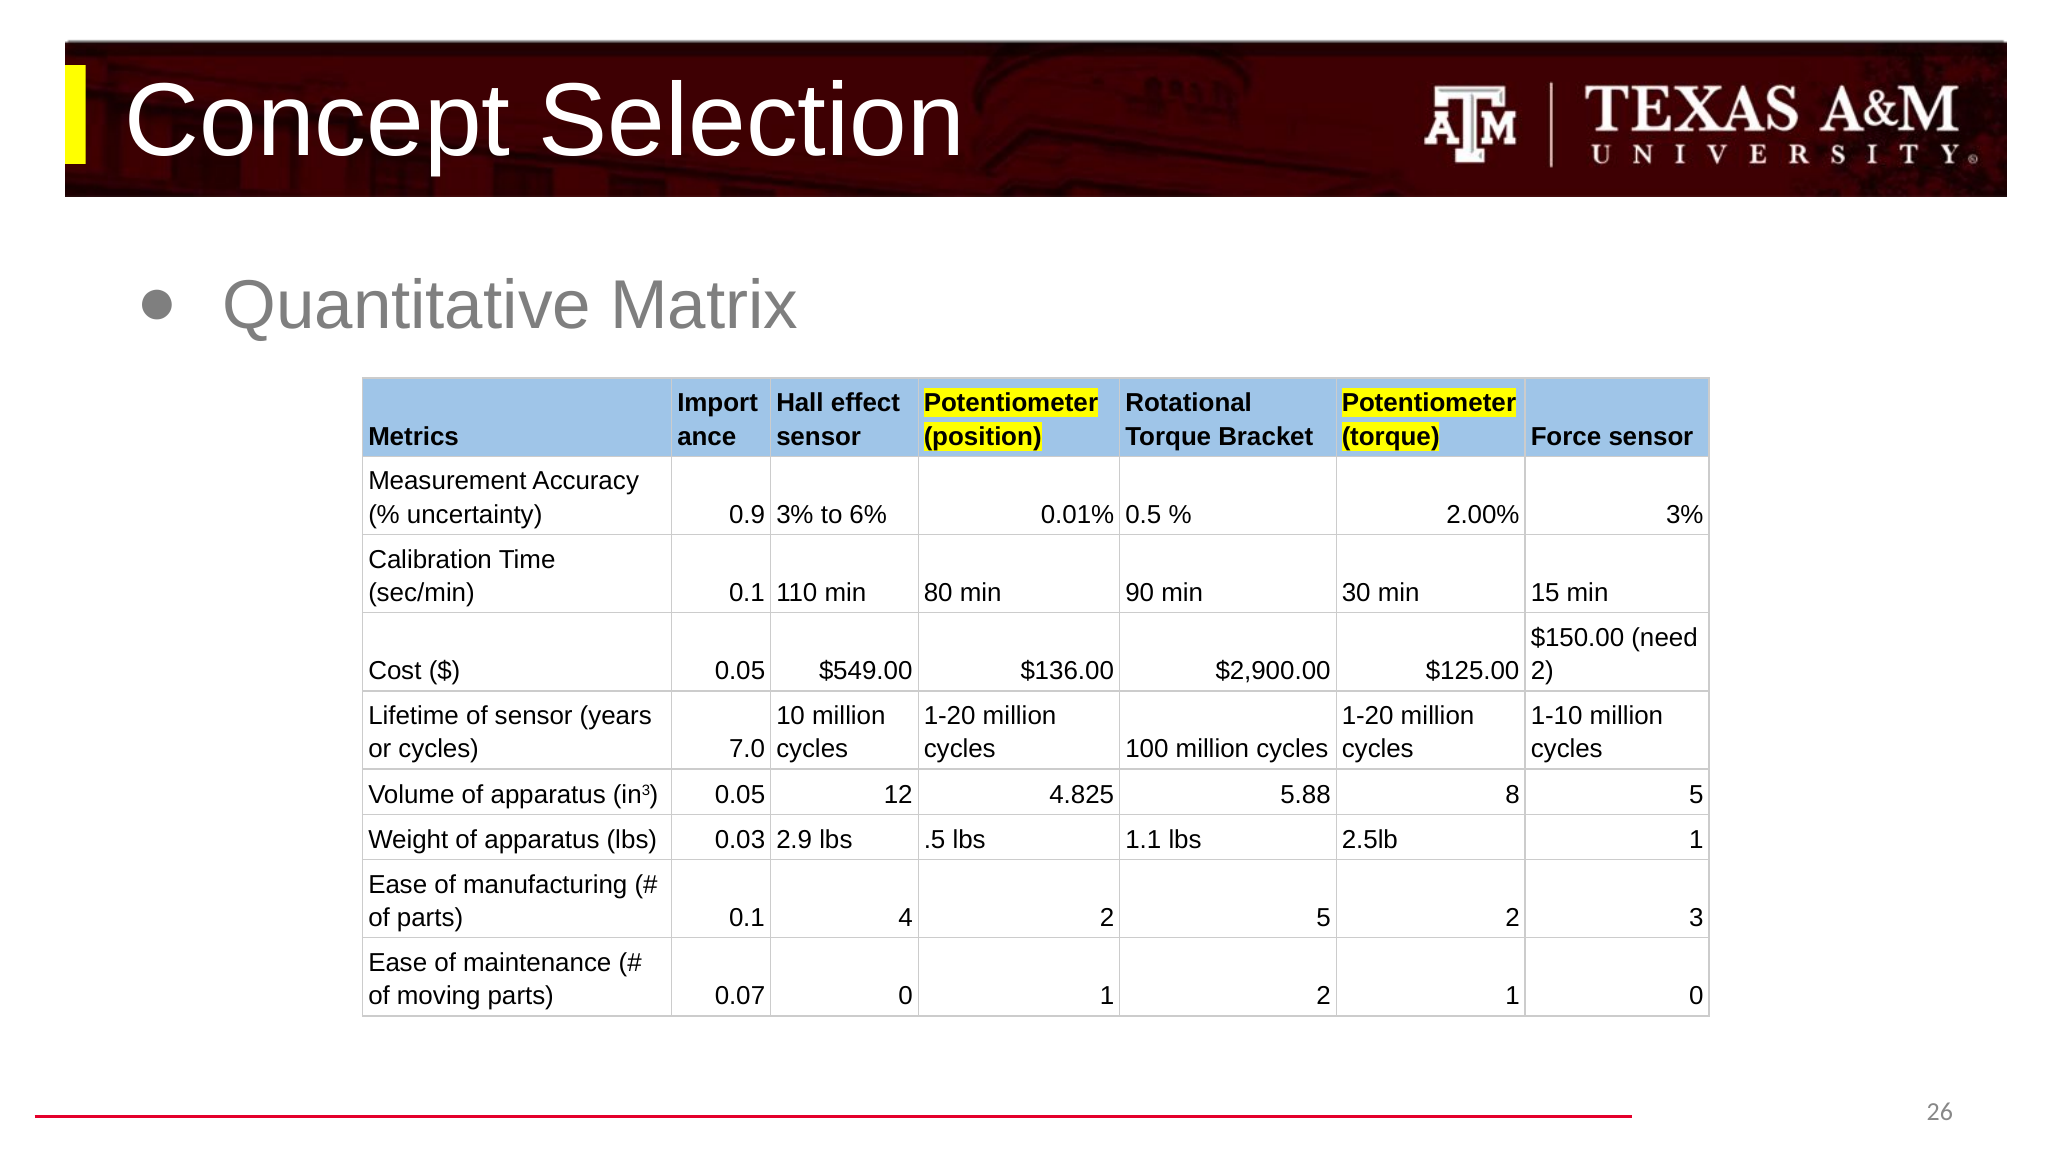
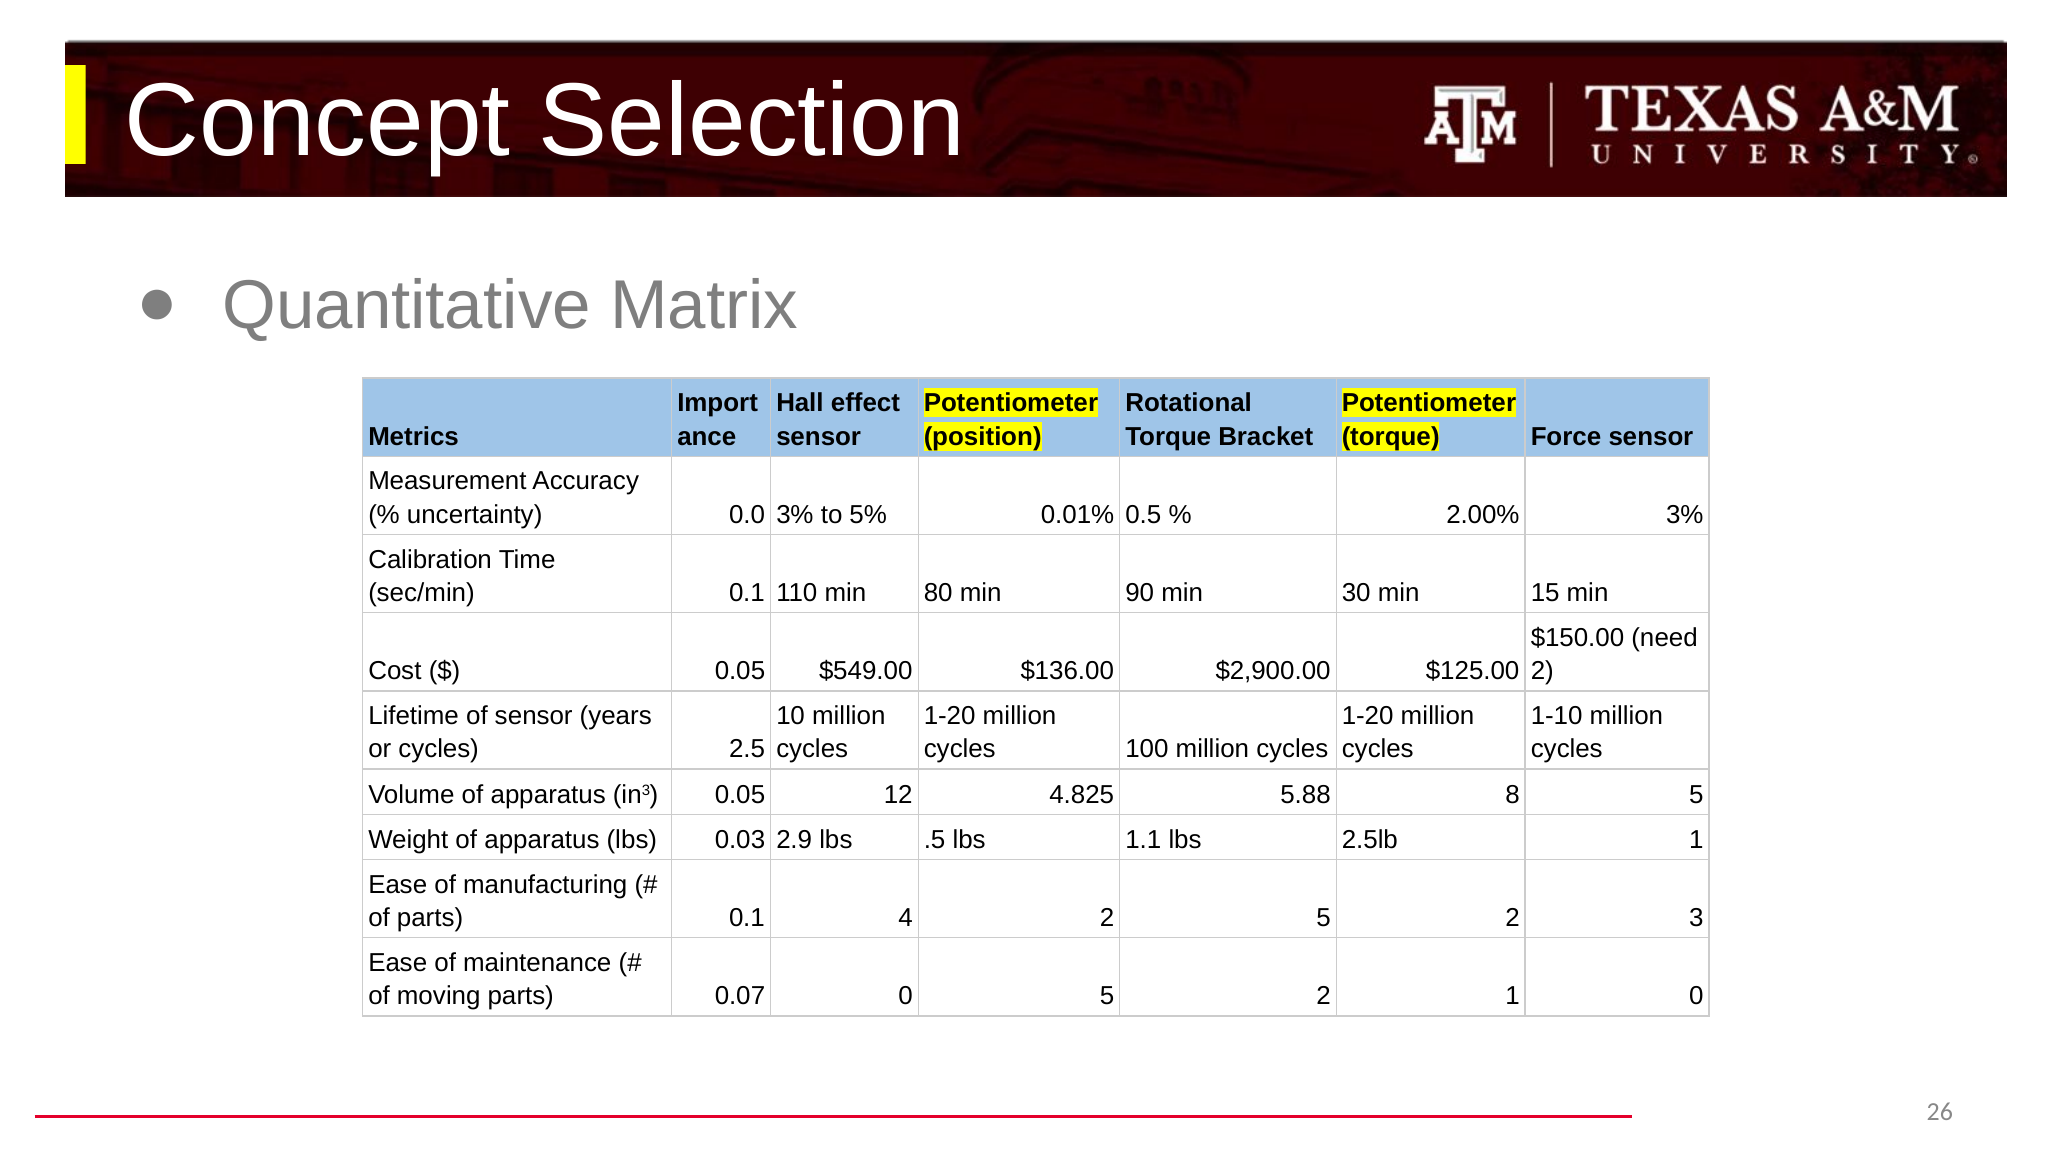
0.9: 0.9 -> 0.0 (747, 515)
6%: 6% -> 5% (868, 515)
7.0: 7.0 -> 2.5 (747, 750)
0 1: 1 -> 5 (1107, 997)
